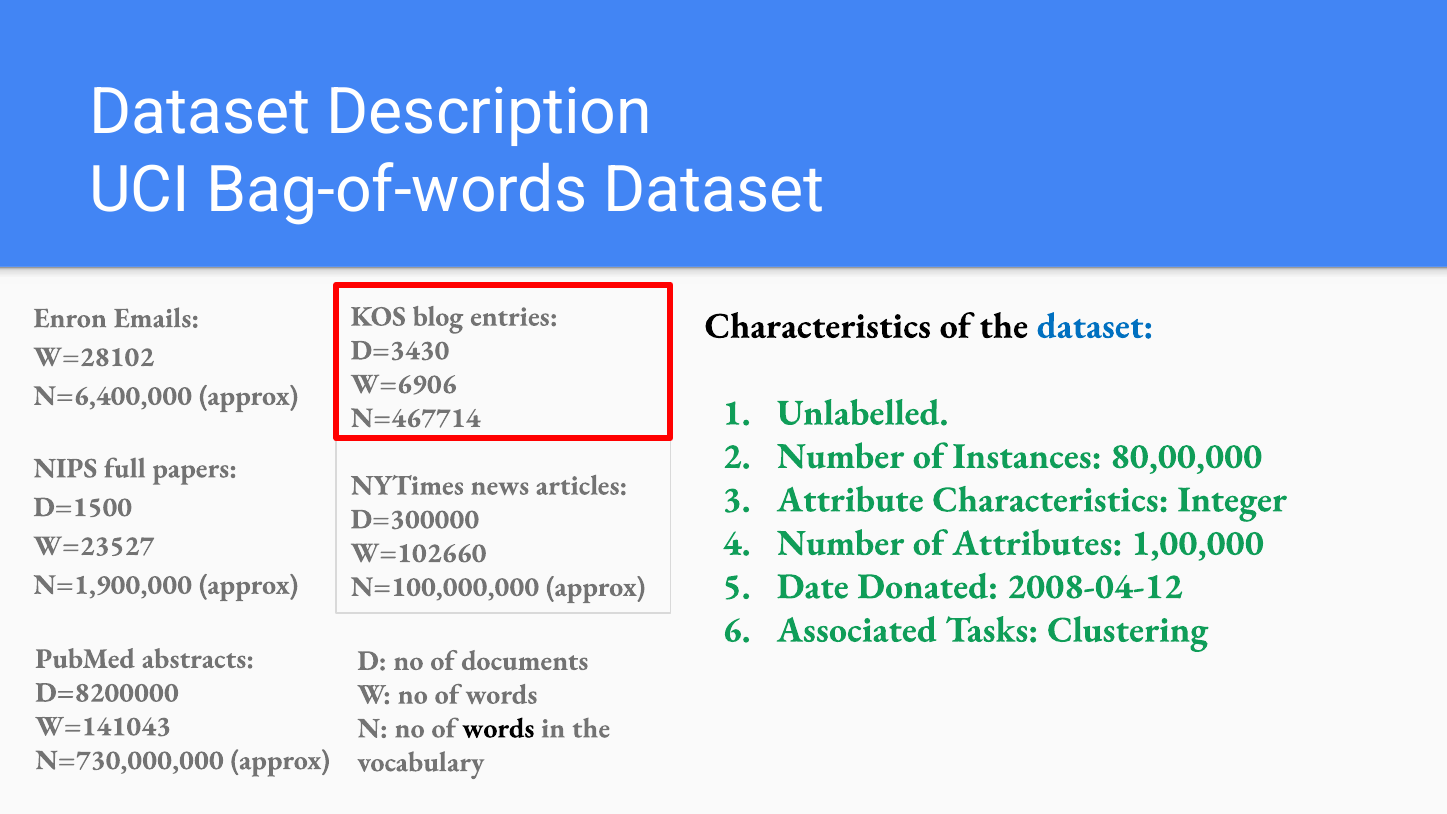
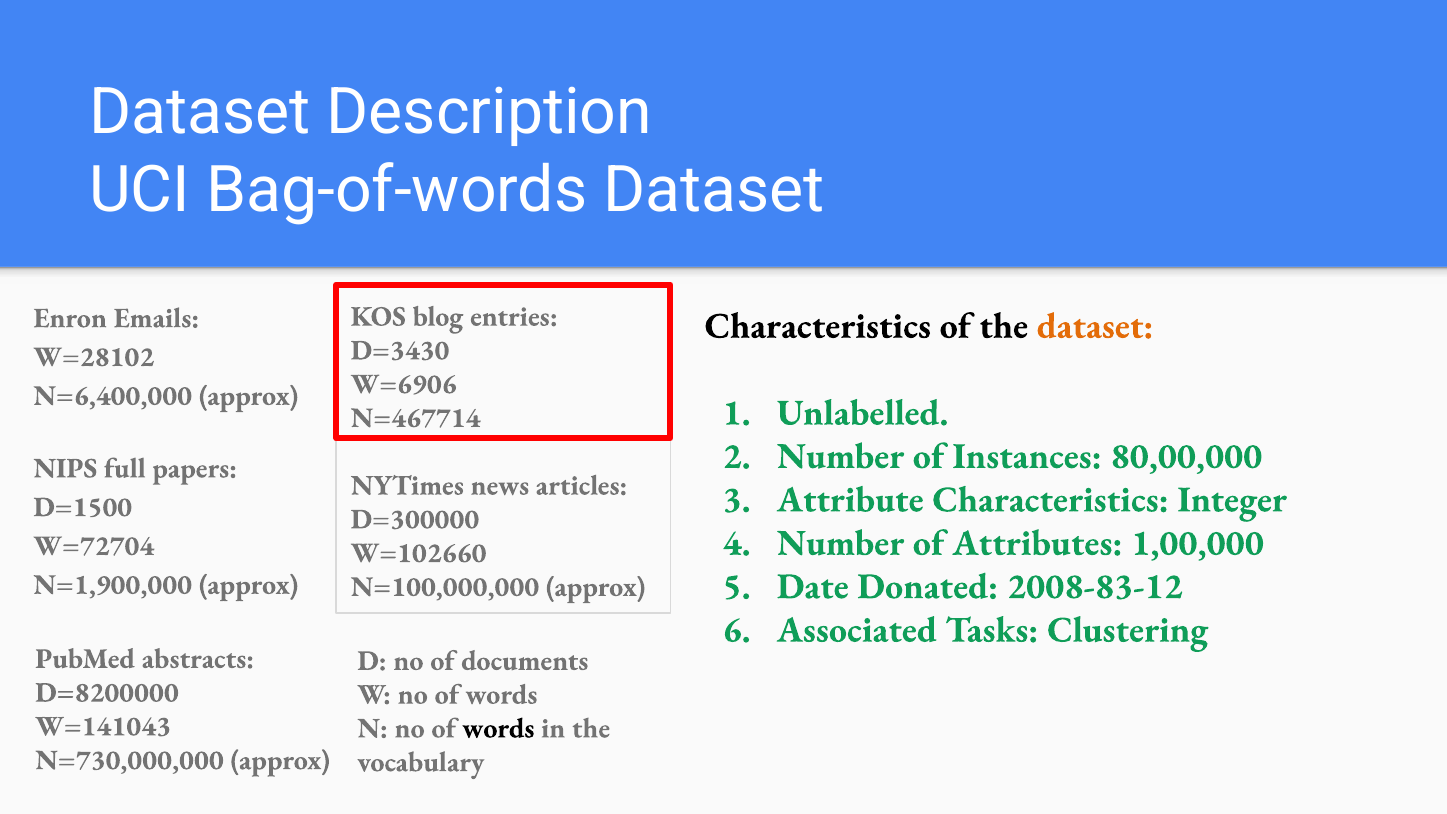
dataset colour: blue -> orange (1095, 326)
W=23527: W=23527 -> W=72704 (94, 546)
2008-04-12: 2008-04-12 -> 2008-83-12 (1095, 586)
